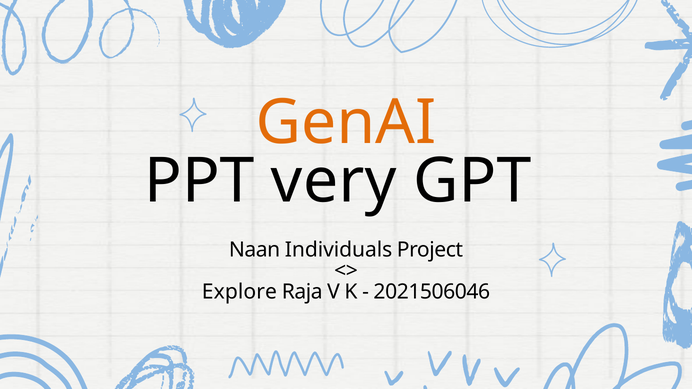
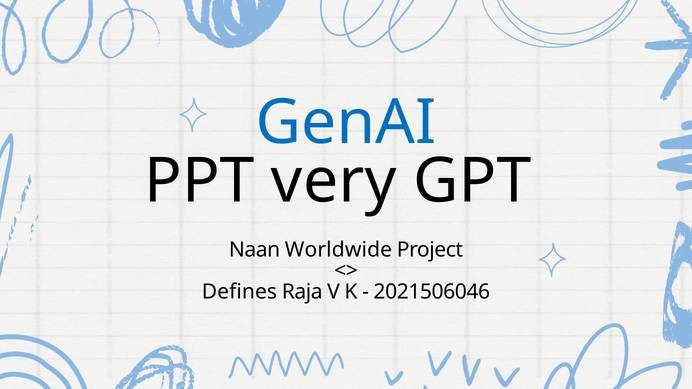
GenAI colour: orange -> blue (346, 123)
Individuals: Individuals -> Worldwide (338, 250)
Explore: Explore -> Defines (239, 292)
